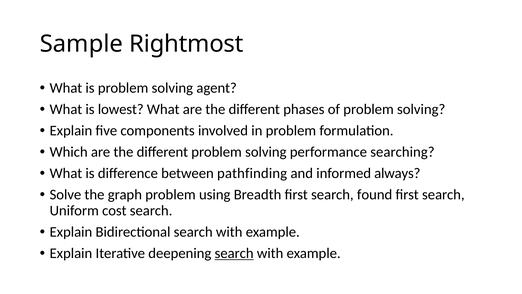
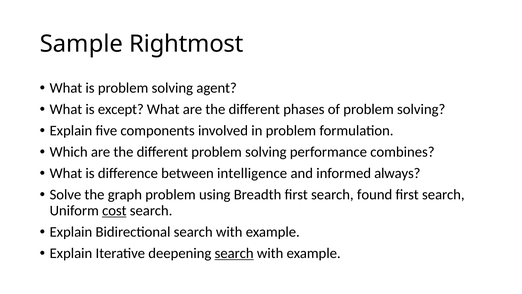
lowest: lowest -> except (121, 109)
searching: searching -> combines (402, 152)
pathfinding: pathfinding -> intelligence (252, 173)
cost underline: none -> present (114, 210)
